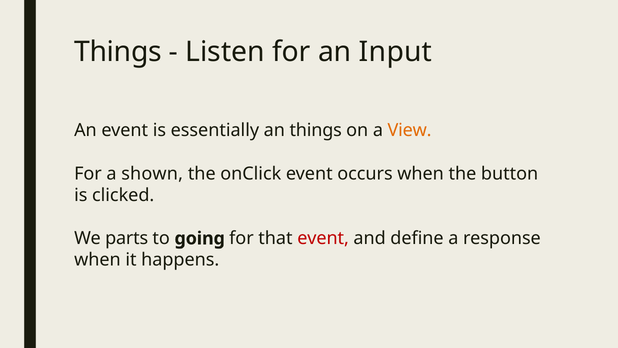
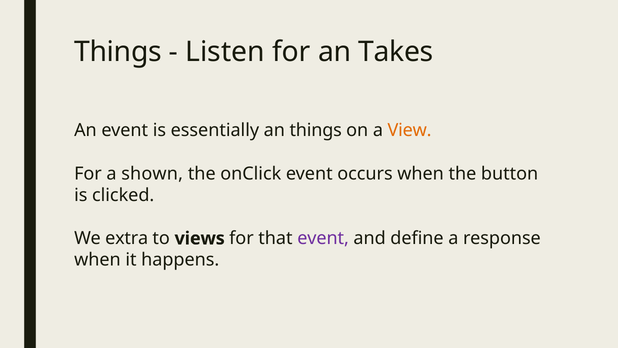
Input: Input -> Takes (396, 52)
parts: parts -> extra (127, 238)
going: going -> views (200, 238)
event colour: red -> purple (323, 238)
